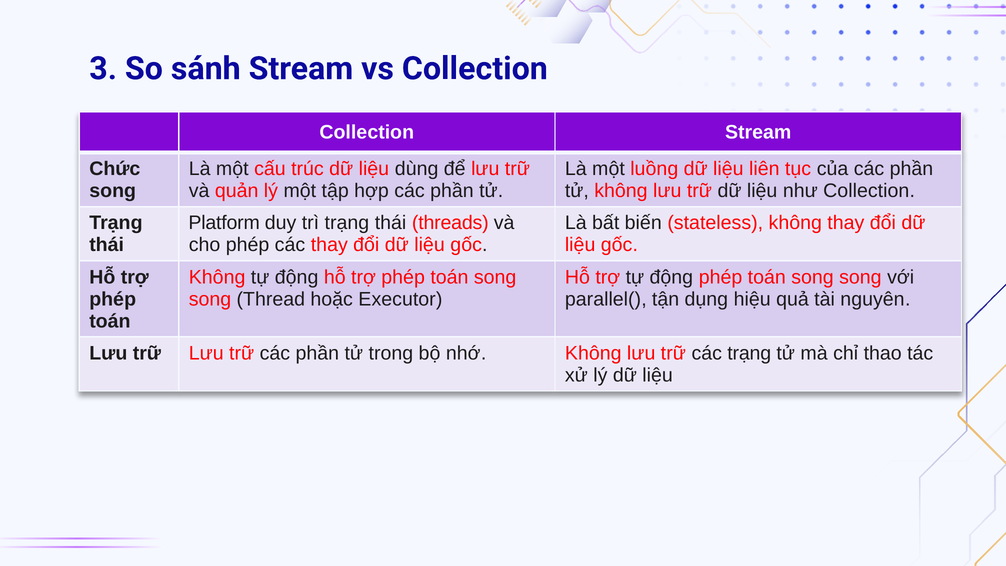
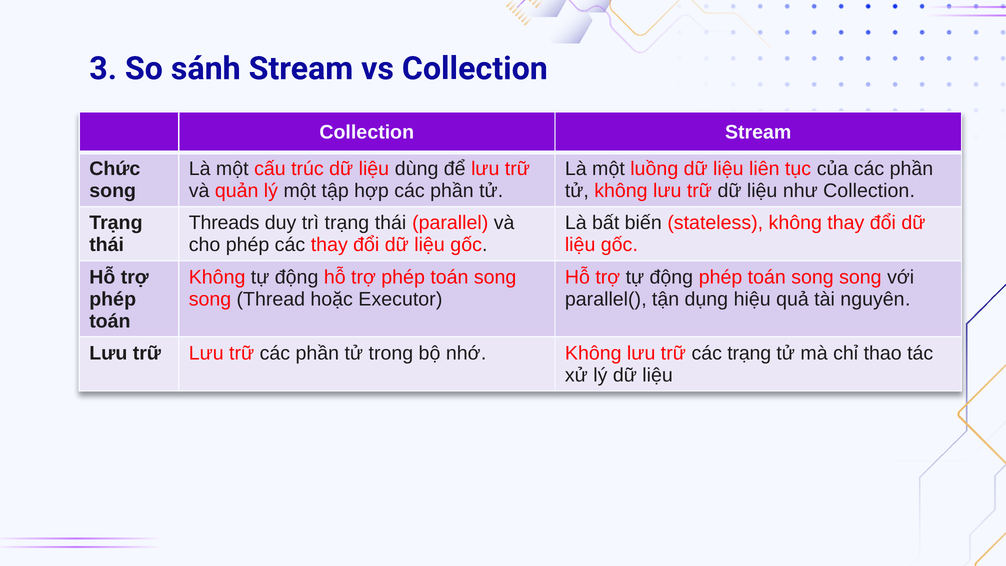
Platform: Platform -> Threads (224, 223)
threads: threads -> parallel (450, 223)
